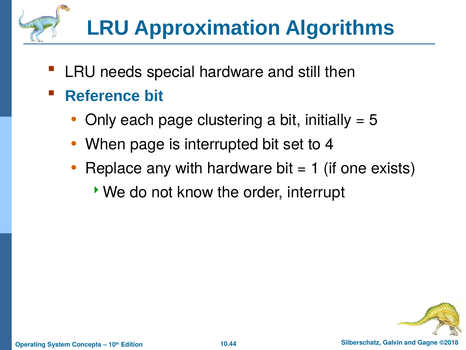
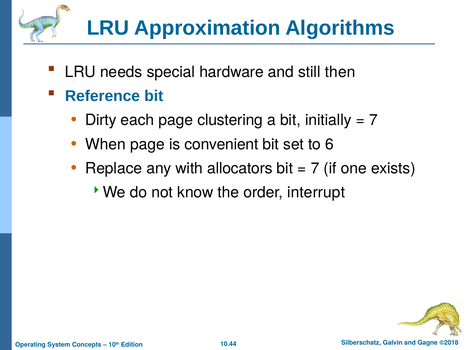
Only: Only -> Dirty (101, 120)
5: 5 -> 7 (374, 120)
interrupted: interrupted -> convenient (221, 144)
4: 4 -> 6 (330, 144)
with hardware: hardware -> allocators (240, 168)
1: 1 -> 7 (315, 168)
